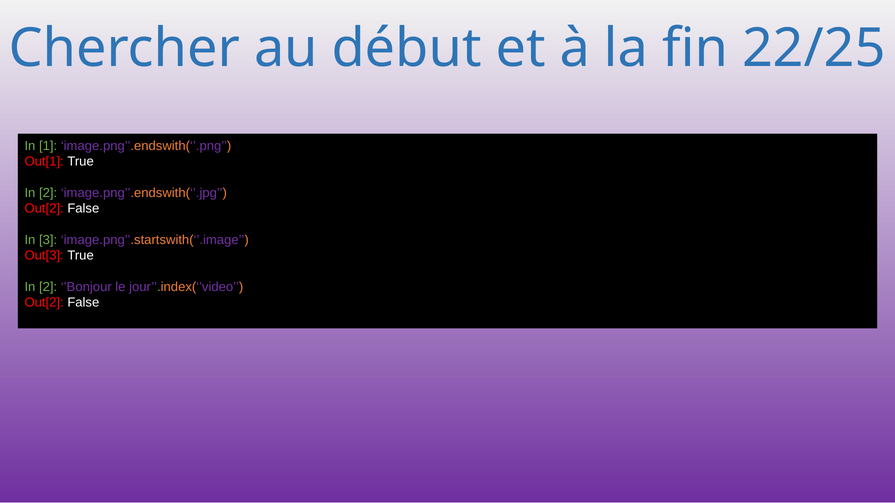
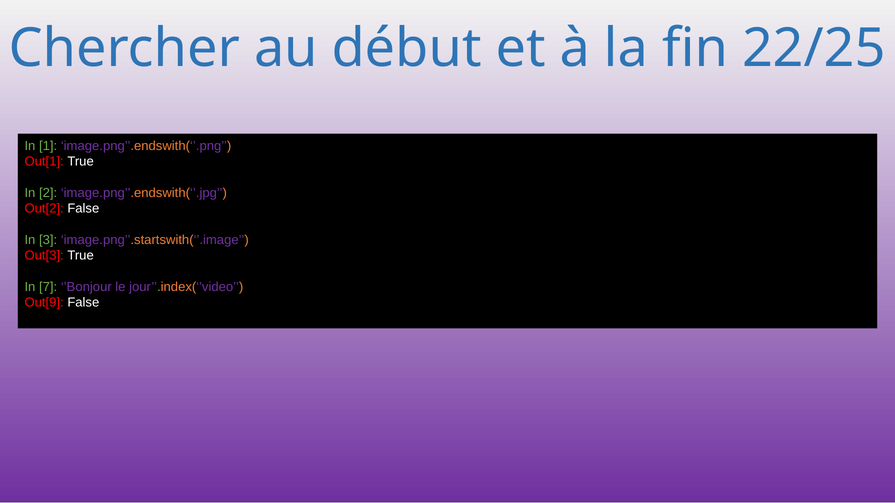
2: 2 -> 7 (48, 287)
Out[2: Out[2 -> Out[9 (44, 303)
